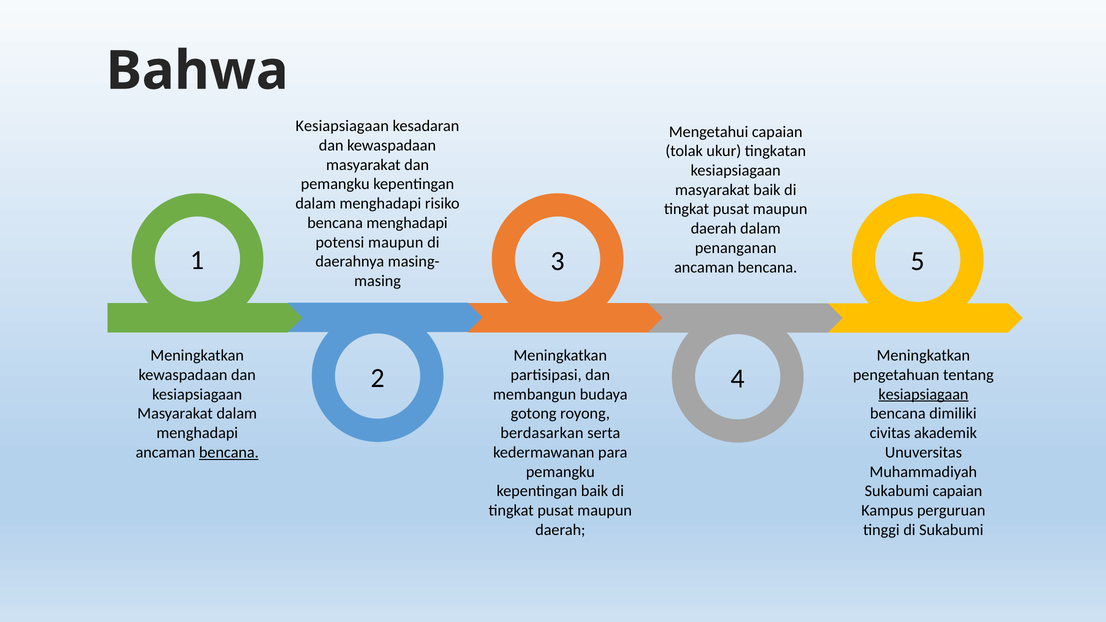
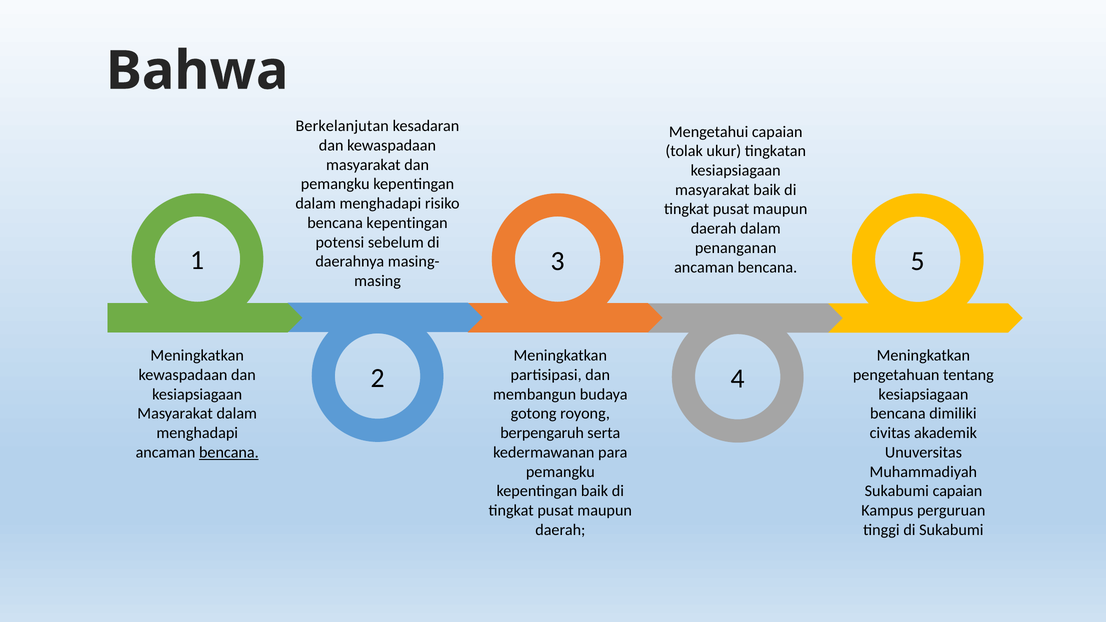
Kesiapsiagaan: Kesiapsiagaan -> Berkelanjutan (342, 126)
bencana menghadapi: menghadapi -> kepentingan (407, 223)
potensi maupun: maupun -> sebelum (396, 242)
kesiapsiagaan underline: present -> none (923, 394)
berdasarkan: berdasarkan -> berpengaruh (542, 433)
